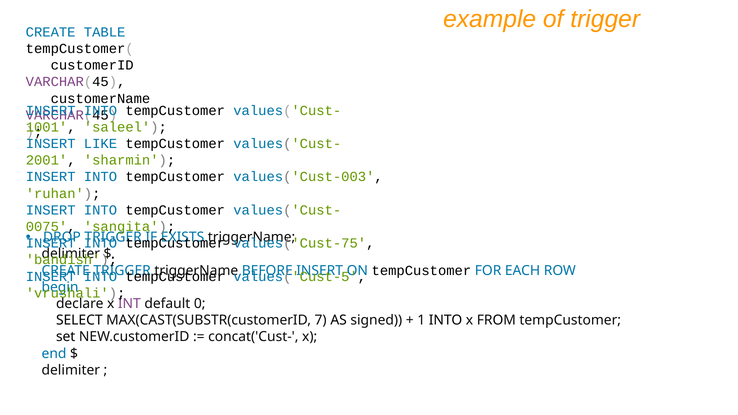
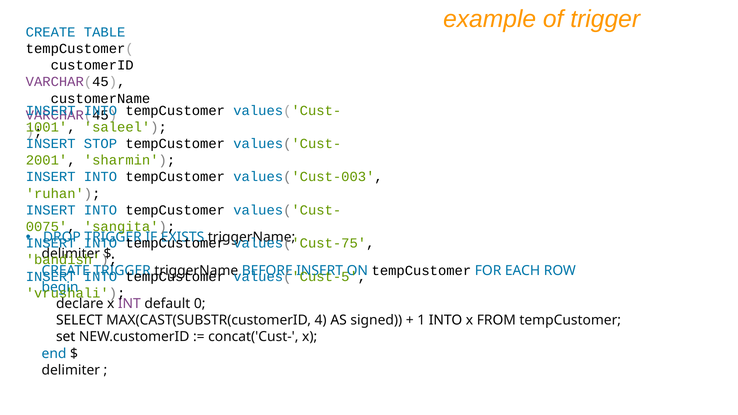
LIKE: LIKE -> STOP (100, 144)
7: 7 -> 4 (321, 320)
